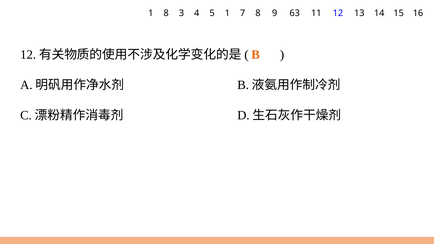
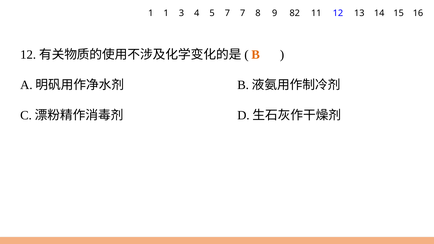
1 8: 8 -> 1 (166, 13)
5 1: 1 -> 7 (227, 13)
63: 63 -> 82 (295, 13)
